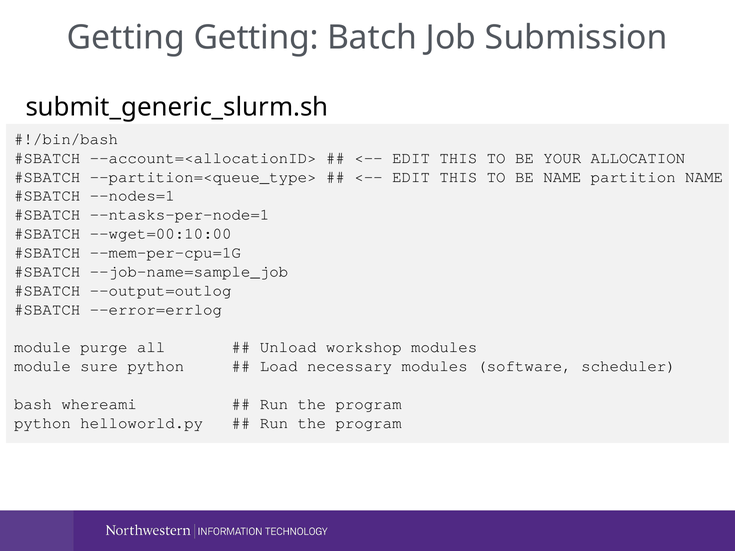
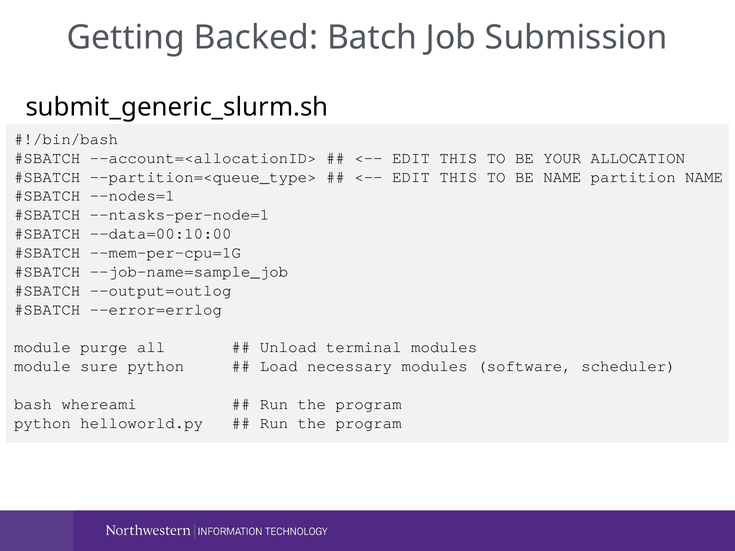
Getting Getting: Getting -> Backed (256, 38)
--wget=00:10:00: --wget=00:10:00 -> --data=00:10:00 (161, 234)
workshop: workshop -> terminal (364, 347)
